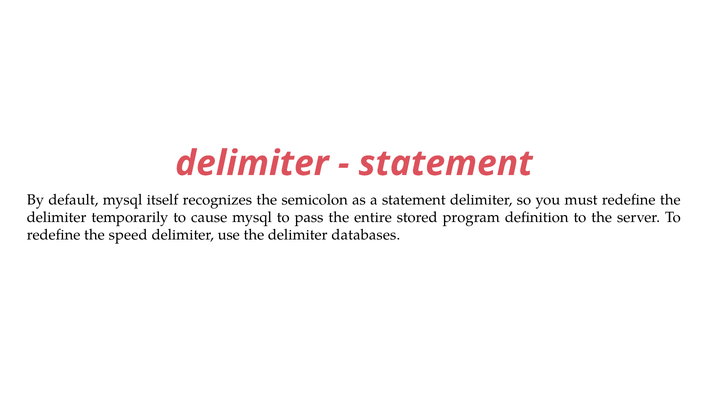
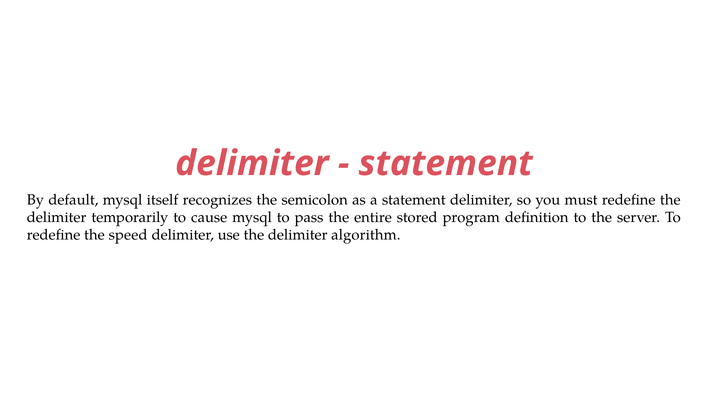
databases: databases -> algorithm (366, 235)
